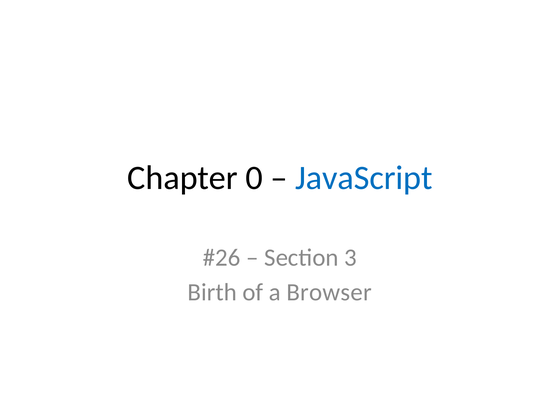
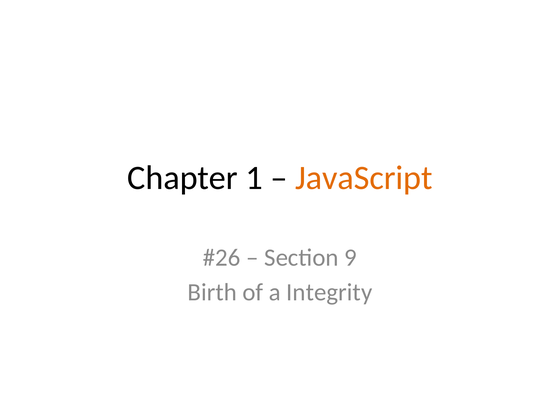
0: 0 -> 1 (254, 178)
JavaScript colour: blue -> orange (364, 178)
3: 3 -> 9 (350, 257)
Browser: Browser -> Integrity (329, 292)
